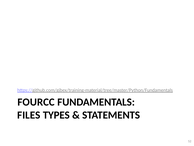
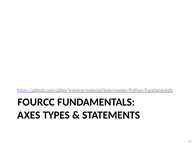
FILES: FILES -> AXES (29, 115)
